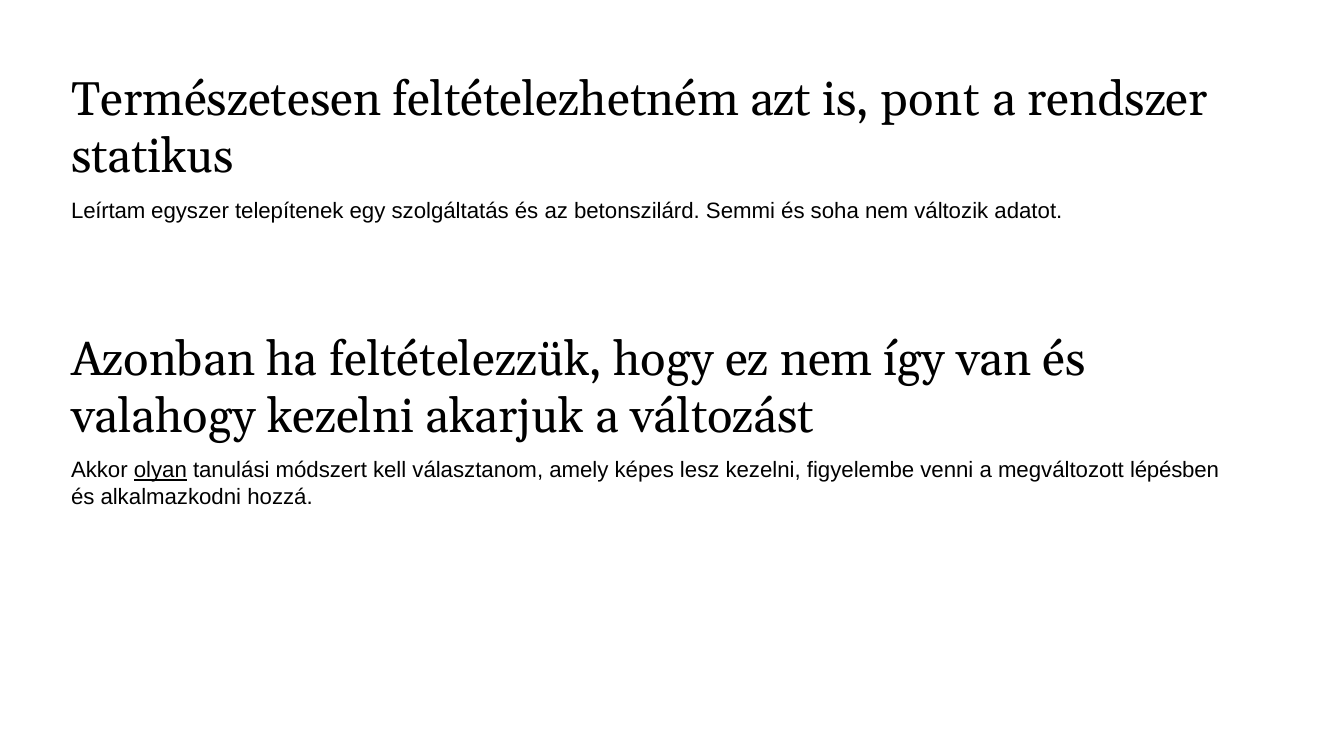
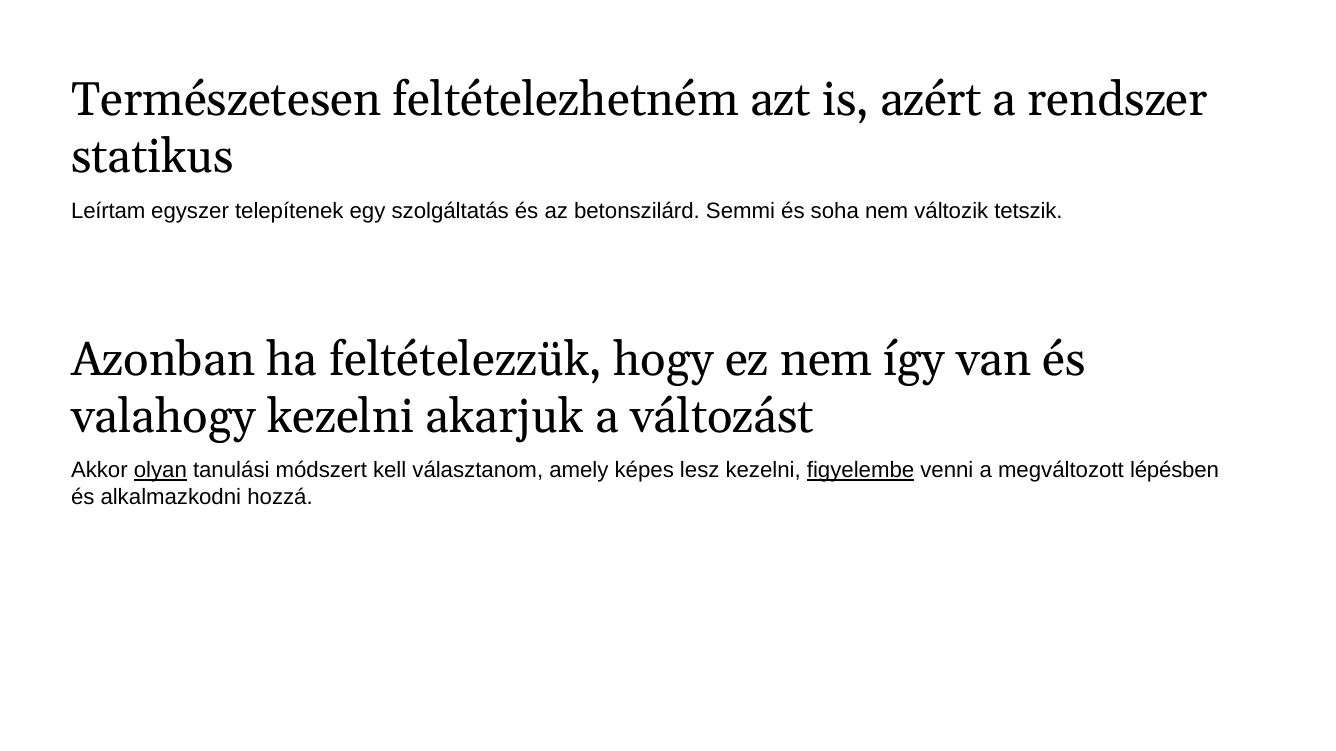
pont: pont -> azért (931, 100)
adatot: adatot -> tetszik (1028, 211)
figyelembe underline: none -> present (861, 471)
